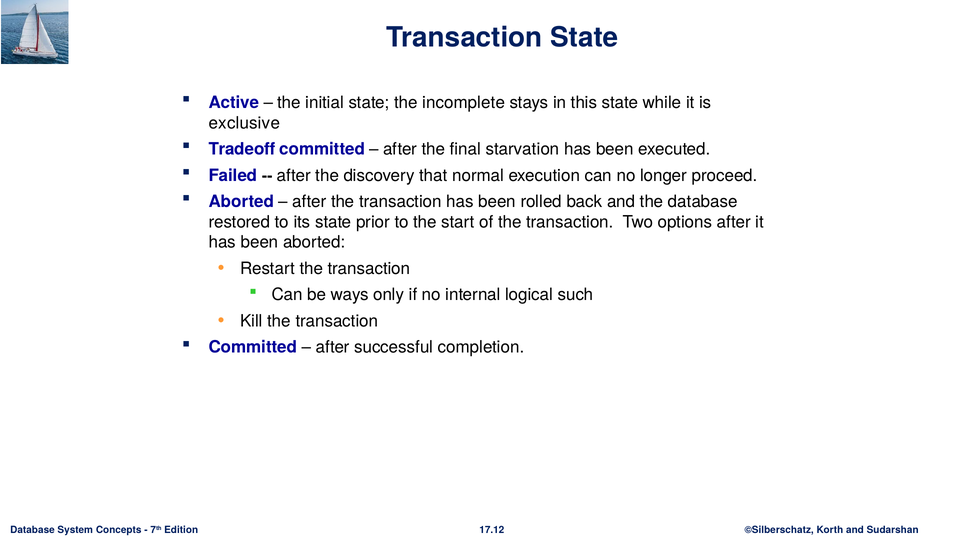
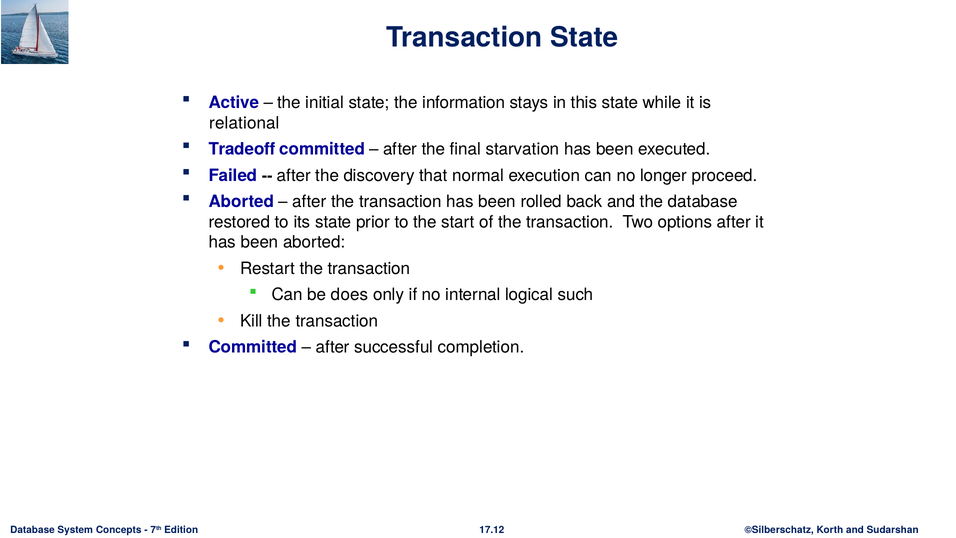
incomplete: incomplete -> information (464, 103)
exclusive: exclusive -> relational (244, 123)
ways: ways -> does (350, 295)
